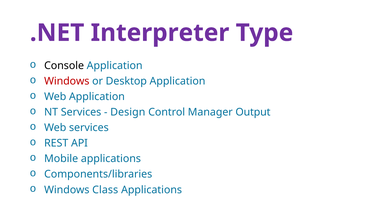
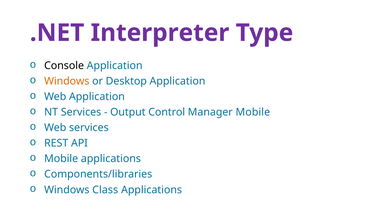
Windows colour: red -> orange (67, 81)
Design: Design -> Output (128, 112)
Manager Output: Output -> Mobile (253, 112)
